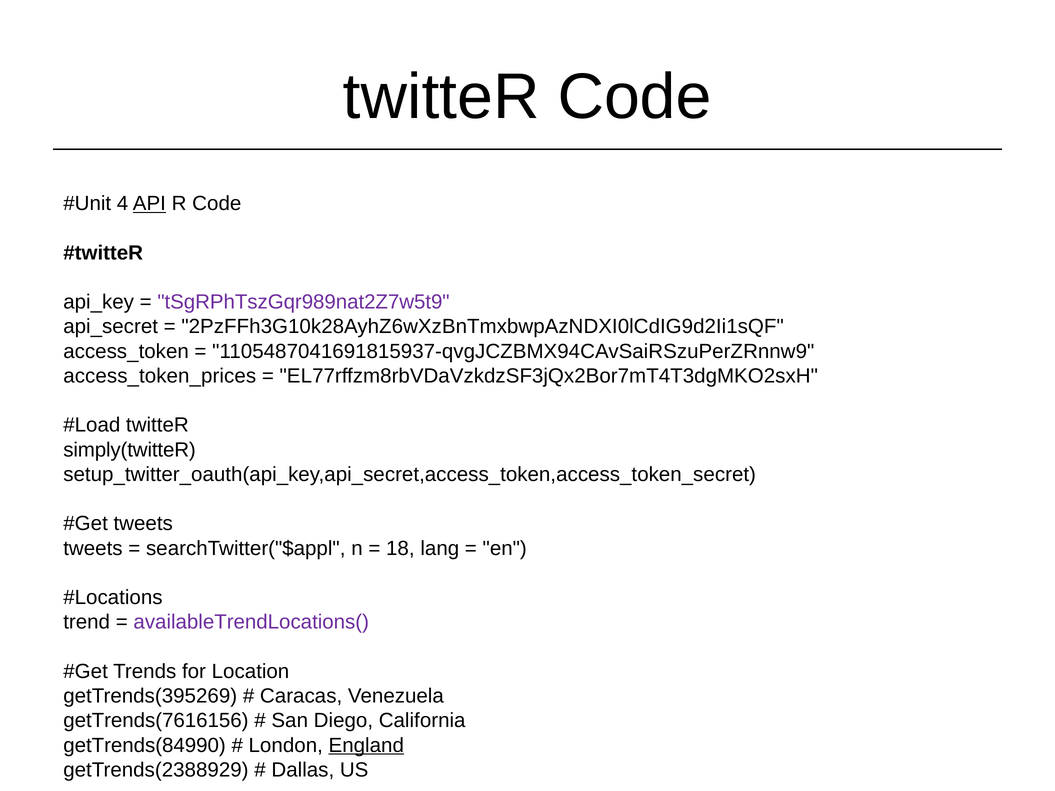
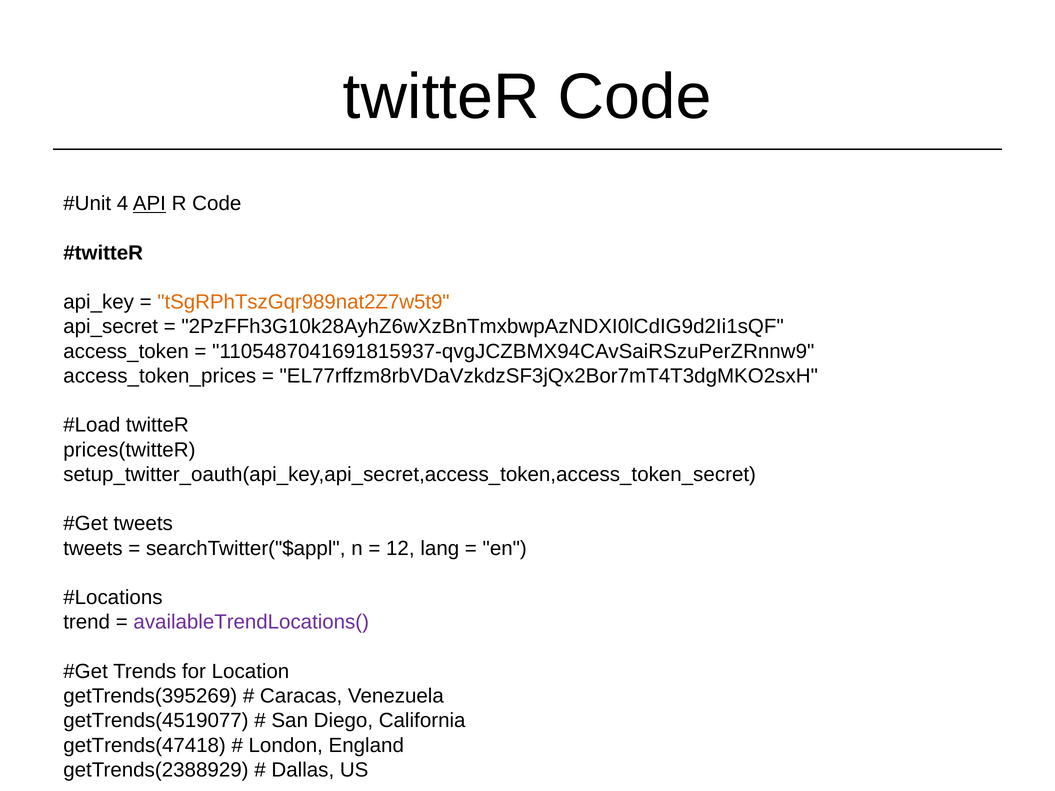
tSgRPhTszGqr989nat2Z7w5t9 colour: purple -> orange (304, 302)
simply(twitteR: simply(twitteR -> prices(twitteR (129, 450)
18: 18 -> 12 (400, 548)
getTrends(7616156: getTrends(7616156 -> getTrends(4519077 (156, 721)
getTrends(84990: getTrends(84990 -> getTrends(47418 (145, 746)
England underline: present -> none (366, 746)
